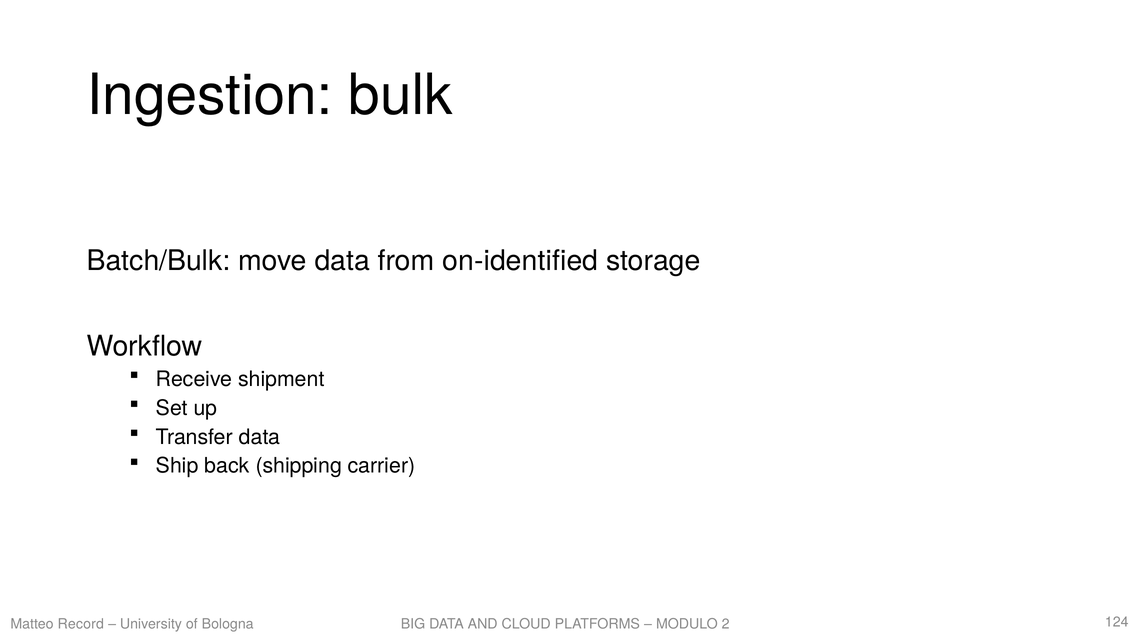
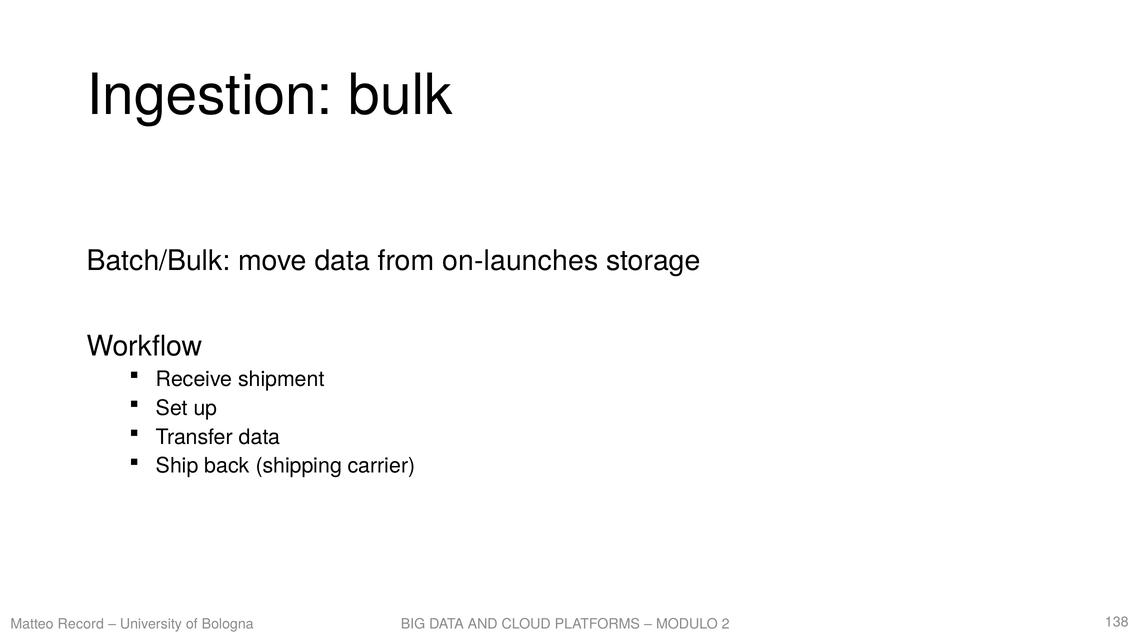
on-identified: on-identified -> on-launches (520, 261)
124: 124 -> 138 (1117, 622)
